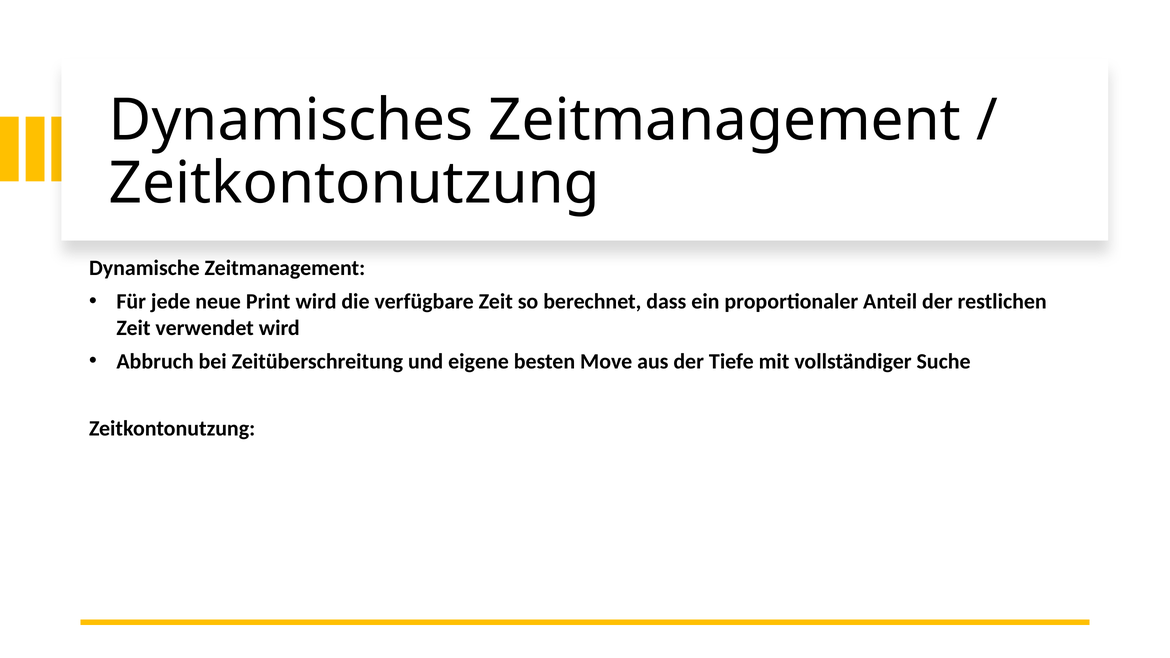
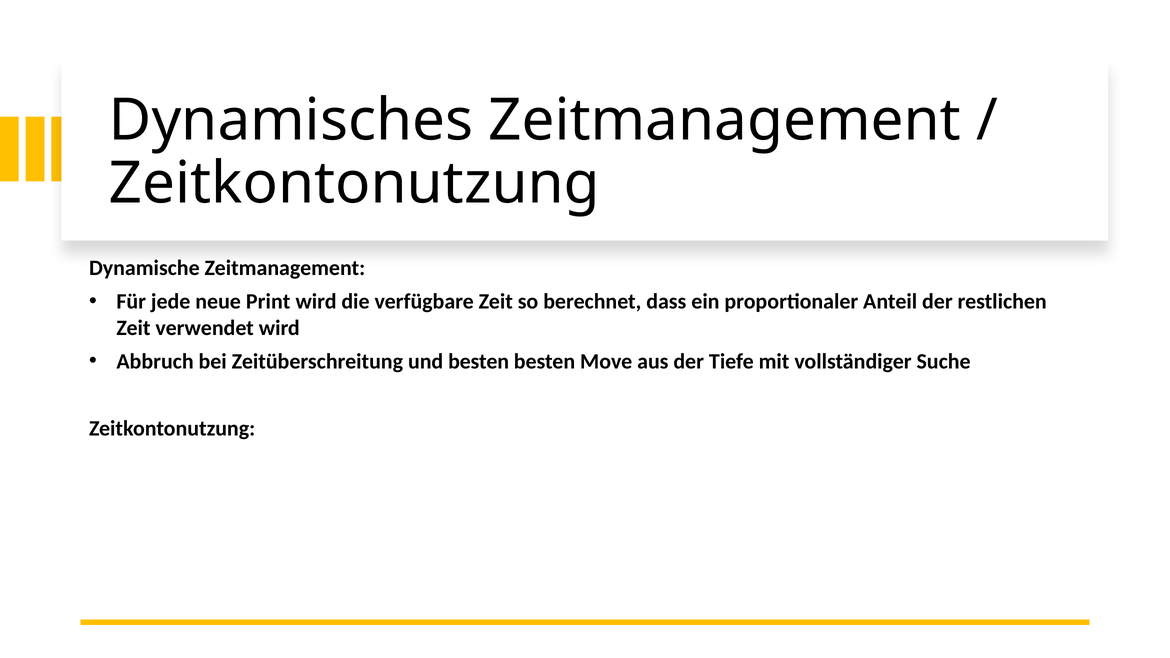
und eigene: eigene -> besten (479, 361)
